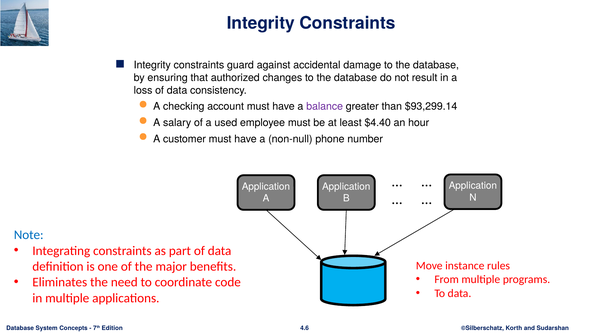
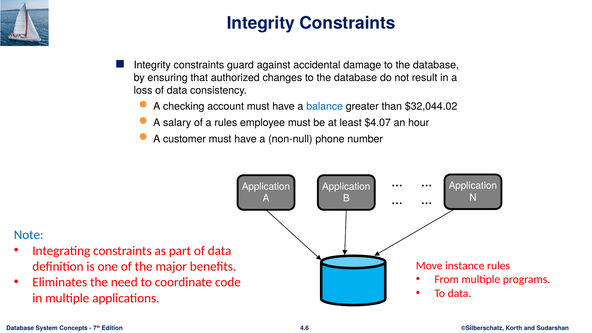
balance colour: purple -> blue (325, 107)
$93,299.14: $93,299.14 -> $32,044.02 (431, 107)
a used: used -> rules (226, 123)
$4.40: $4.40 -> $4.07 (378, 123)
